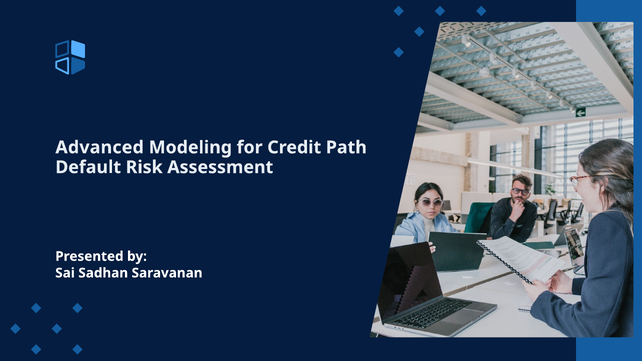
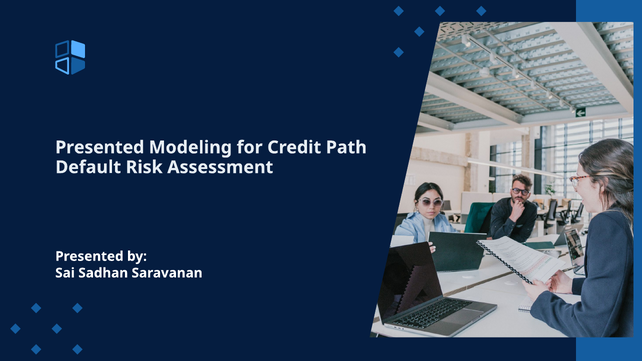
Advanced: Advanced -> Presented (100, 148)
